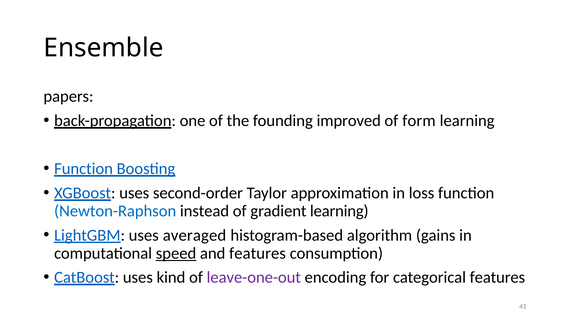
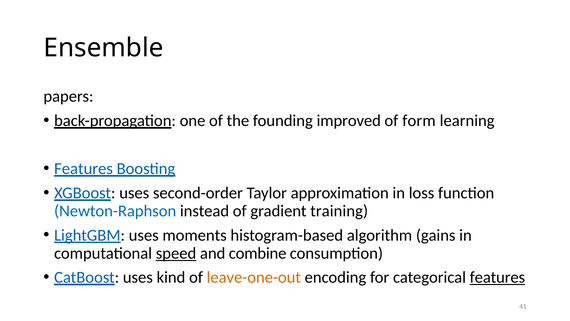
Function: Function -> Features (84, 169)
gradient learning: learning -> training (339, 211)
averaged: averaged -> moments (195, 235)
and features: features -> combine (258, 253)
leave-one-out colour: purple -> orange (254, 277)
features underline: none -> present (497, 277)
